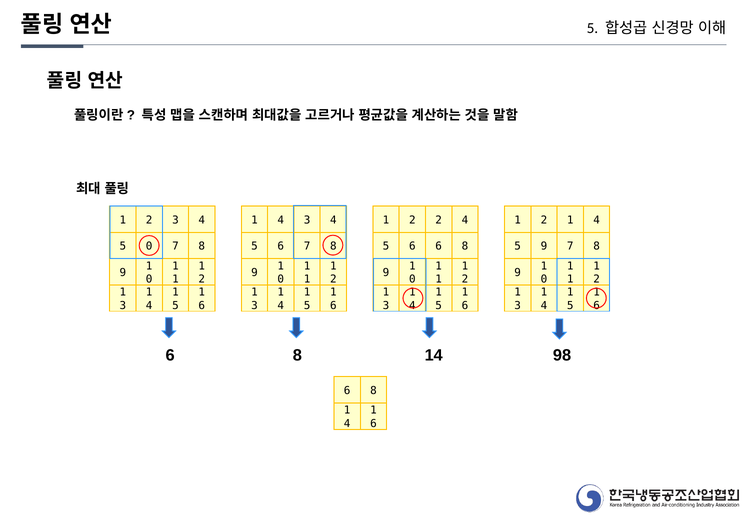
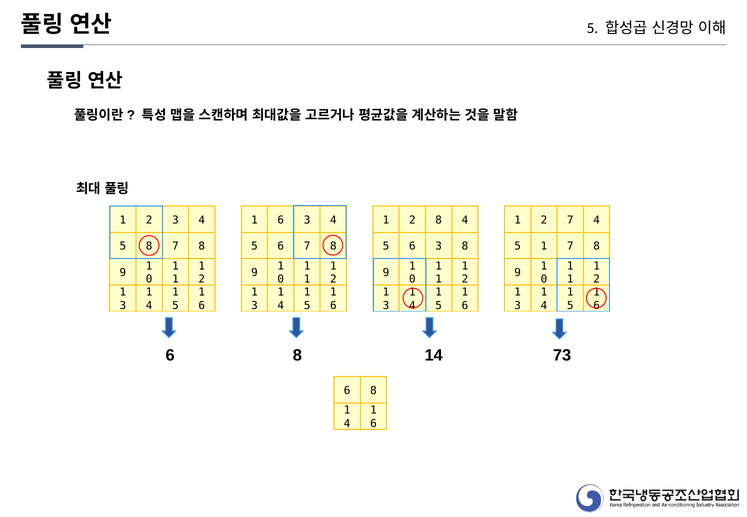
4: 4 -> 6 (281, 220)
2 2: 2 -> 8 (439, 220)
1: 1 -> 7 (570, 220)
5 0: 0 -> 8 (149, 246)
5 6 6: 6 -> 3 (439, 246)
9: 9 -> 1 (544, 246)
98: 98 -> 73 (562, 355)
